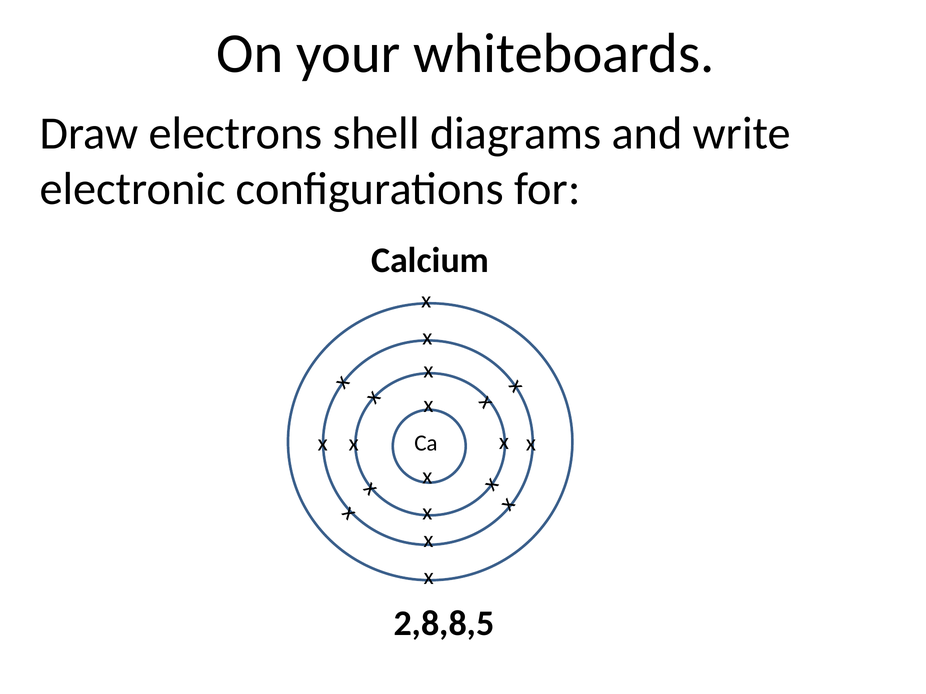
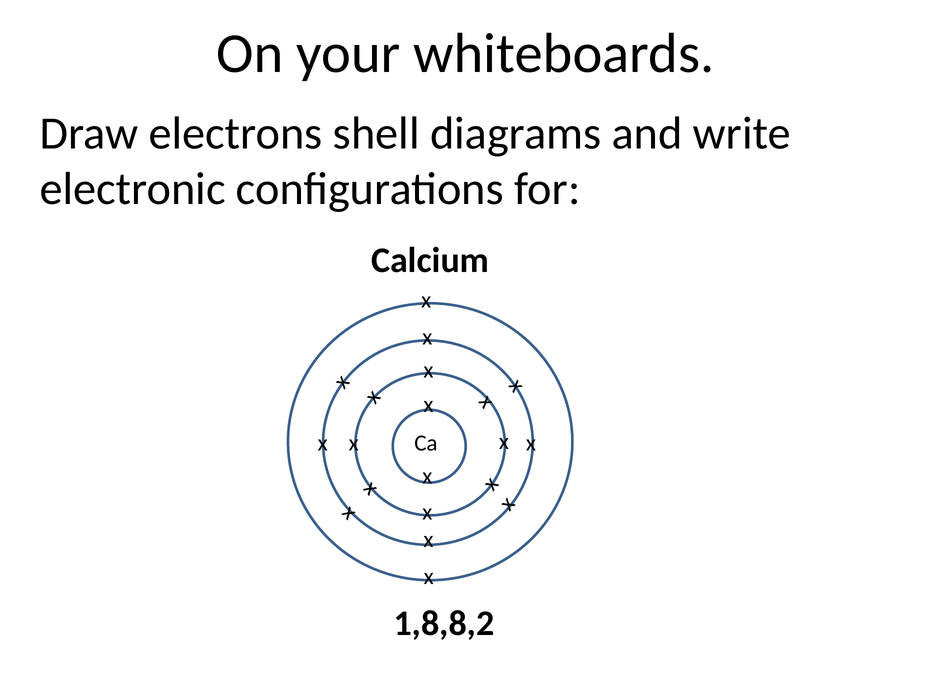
2,8,8,5: 2,8,8,5 -> 1,8,8,2 (444, 624)
